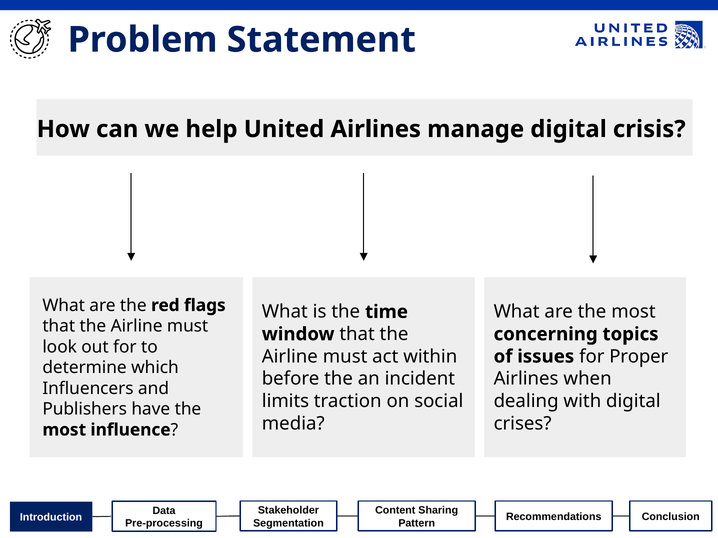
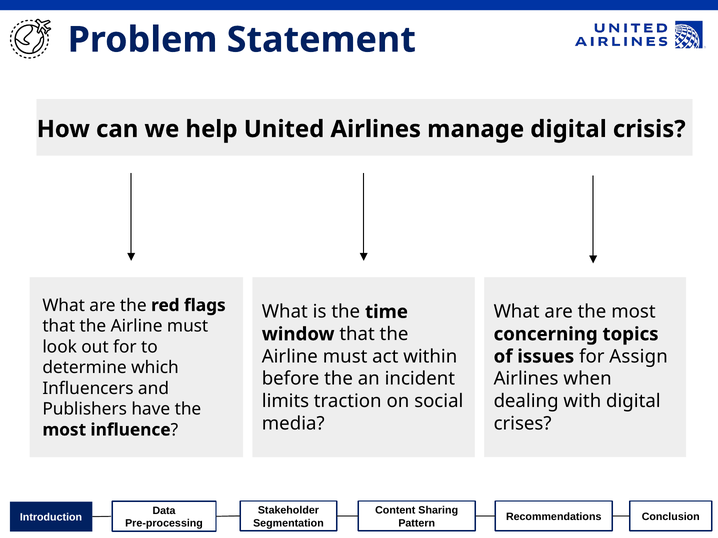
Proper: Proper -> Assign (639, 357)
